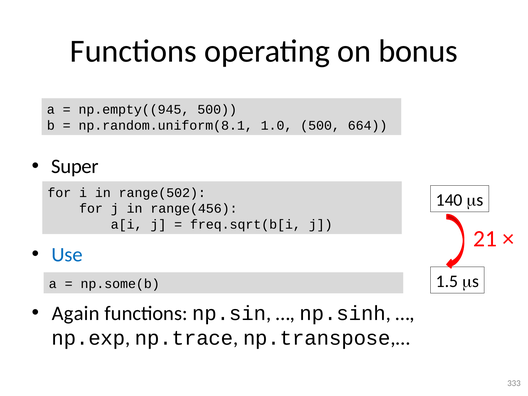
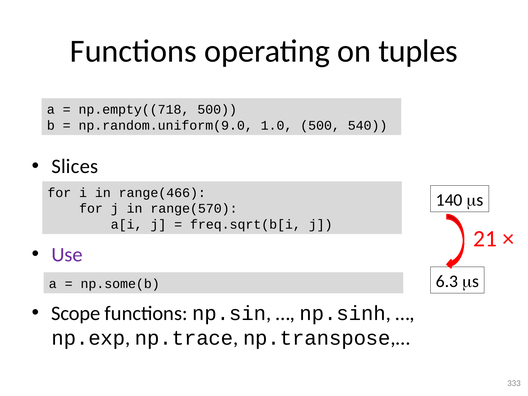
bonus: bonus -> tuples (418, 51)
np.empty((945: np.empty((945 -> np.empty((718 (134, 110)
np.random.uniform(8.1: np.random.uniform(8.1 -> np.random.uniform(9.0 (166, 125)
664: 664 -> 540 (368, 125)
Super: Super -> Slices (75, 167)
range(502: range(502 -> range(466 (162, 193)
range(456: range(456 -> range(570 (194, 209)
Use colour: blue -> purple (67, 255)
1.5: 1.5 -> 6.3 (447, 281)
Again: Again -> Scope (76, 313)
